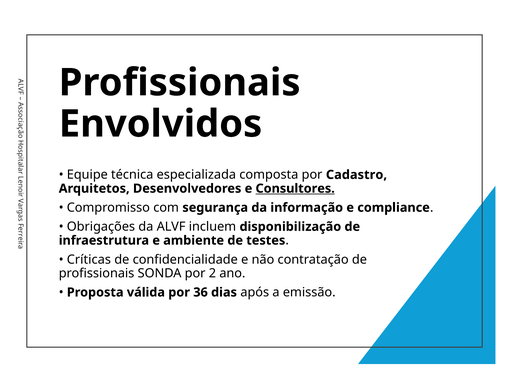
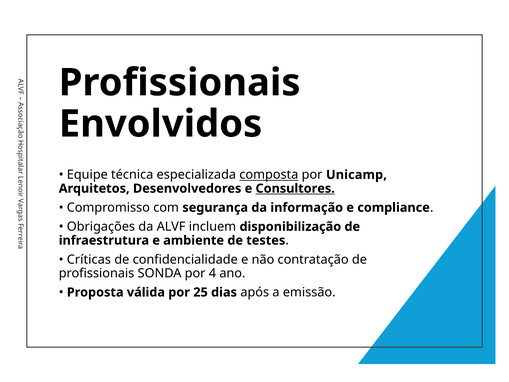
composta underline: none -> present (269, 175)
Cadastro: Cadastro -> Unicamp (356, 175)
2: 2 -> 4 (212, 273)
36: 36 -> 25 (201, 292)
